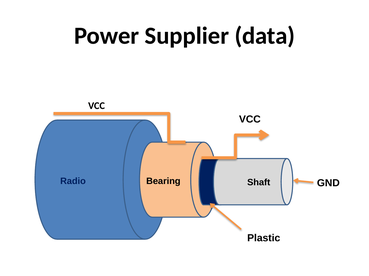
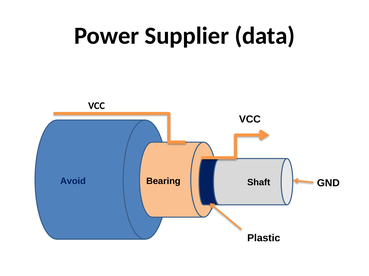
Radio: Radio -> Avoid (73, 181)
